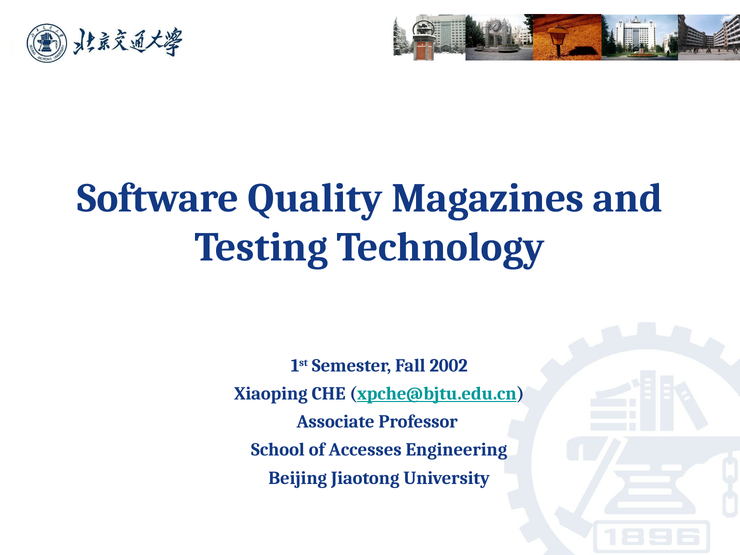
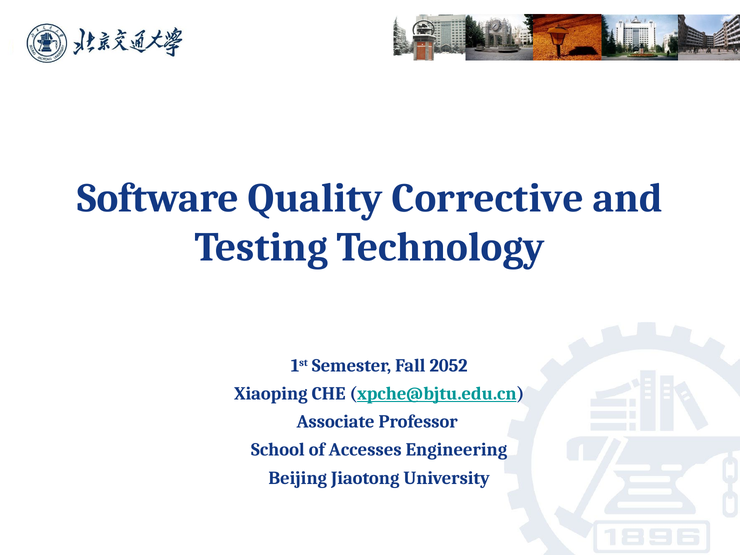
Magazines: Magazines -> Corrective (488, 198)
2002: 2002 -> 2052 (449, 365)
